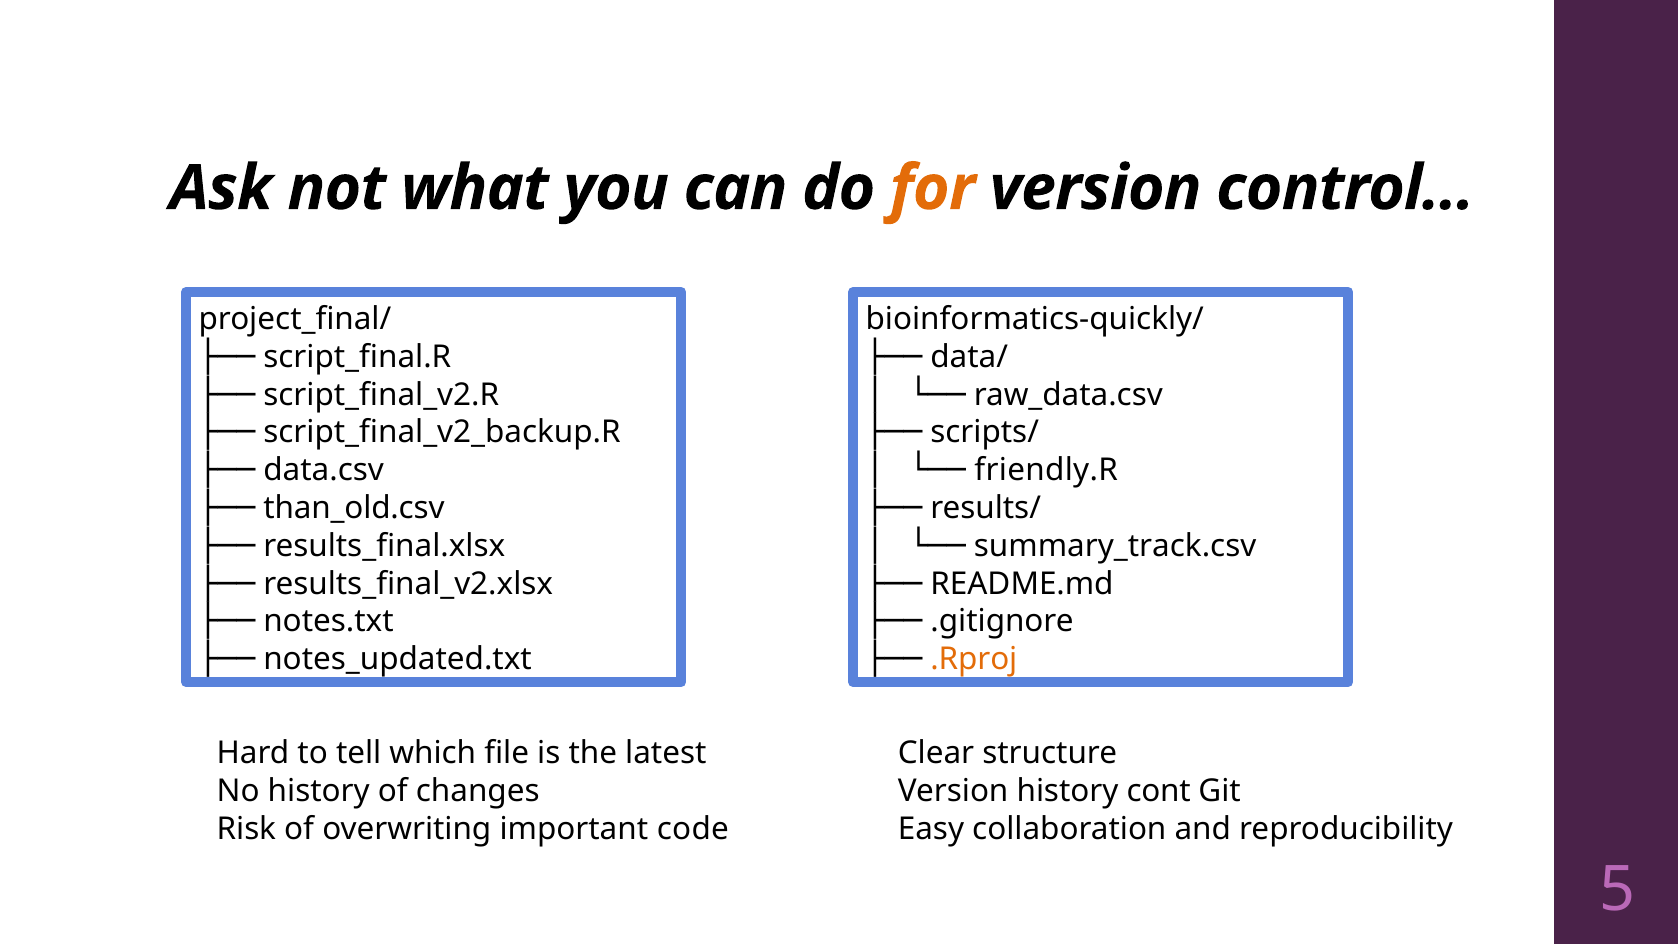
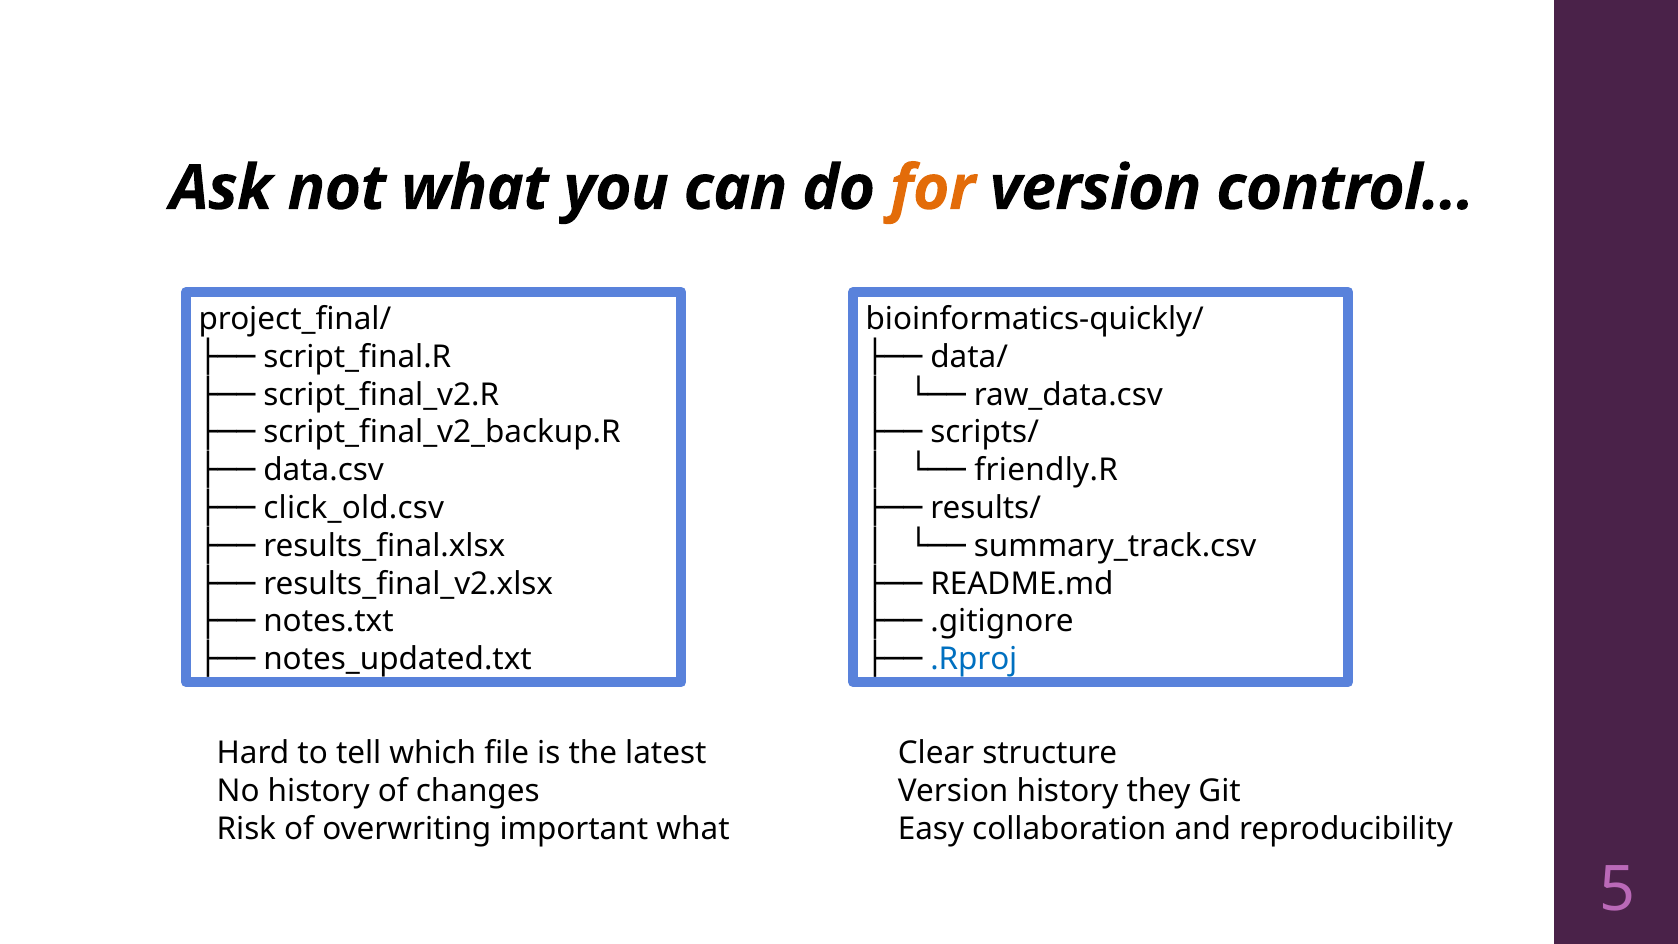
than_old.csv: than_old.csv -> click_old.csv (354, 508)
.Rproj colour: orange -> blue (974, 659)
cont: cont -> they (1159, 791)
important code: code -> what (693, 829)
